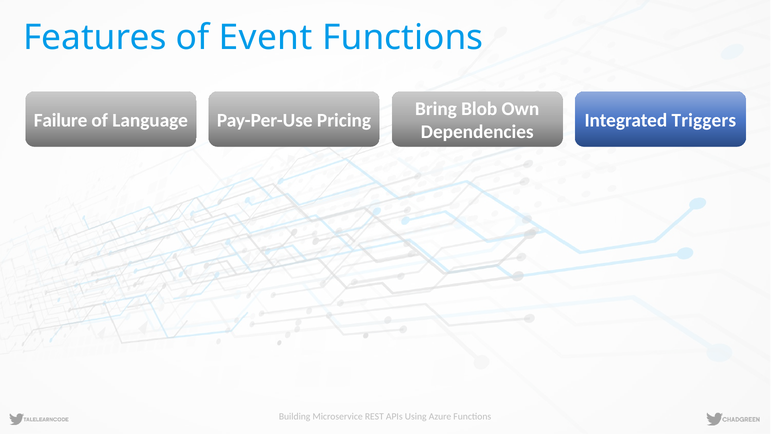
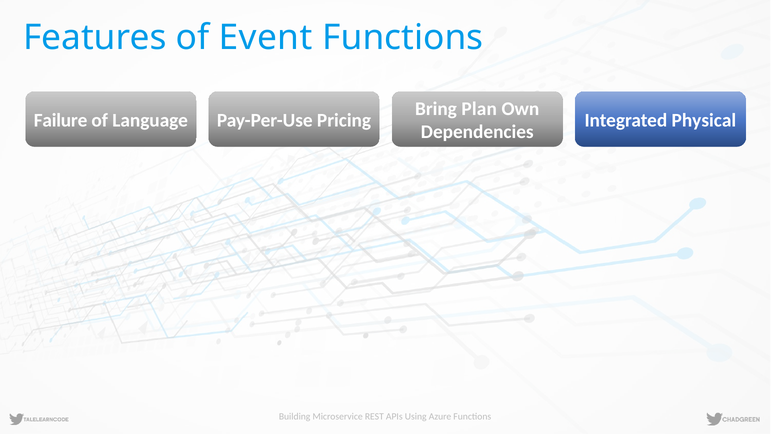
Blob: Blob -> Plan (479, 109)
Triggers: Triggers -> Physical (704, 120)
